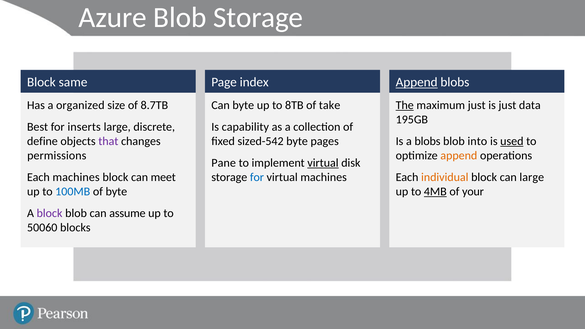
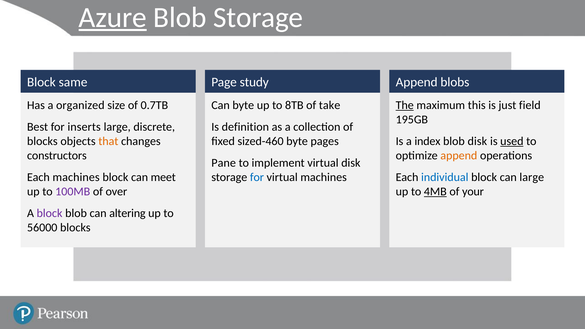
Azure underline: none -> present (113, 17)
index: index -> study (254, 82)
Append underline: present -> none (417, 82)
8.7TB: 8.7TB -> 0.7TB (154, 105)
maximum just: just -> this (477, 105)
data: data -> field (530, 105)
capability: capability -> definition (245, 127)
define: define -> blocks (42, 141)
that colour: purple -> orange (108, 141)
sized-542: sized-542 -> sized-460 (261, 141)
a blobs: blobs -> index (428, 141)
blob into: into -> disk (477, 141)
permissions: permissions -> constructors (57, 155)
virtual underline: present -> none (323, 163)
individual colour: orange -> blue (445, 177)
100MB colour: blue -> purple (73, 192)
of byte: byte -> over (116, 192)
assume: assume -> altering (127, 213)
50060: 50060 -> 56000 (42, 228)
